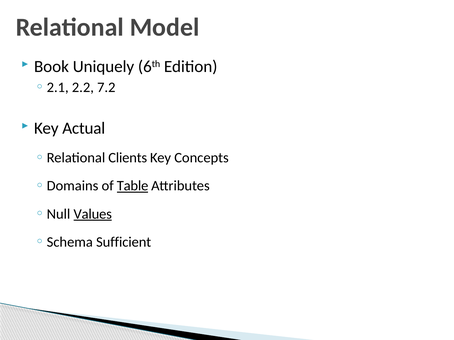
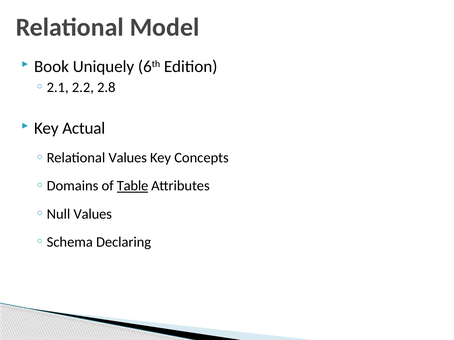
7.2: 7.2 -> 2.8 (106, 87)
Clients: Clients -> Values (128, 158)
Values underline: present -> none (93, 214)
Sufficient: Sufficient -> Declaring (124, 242)
